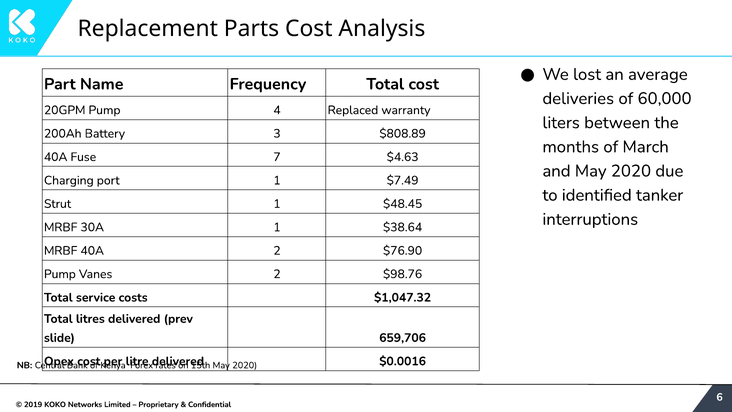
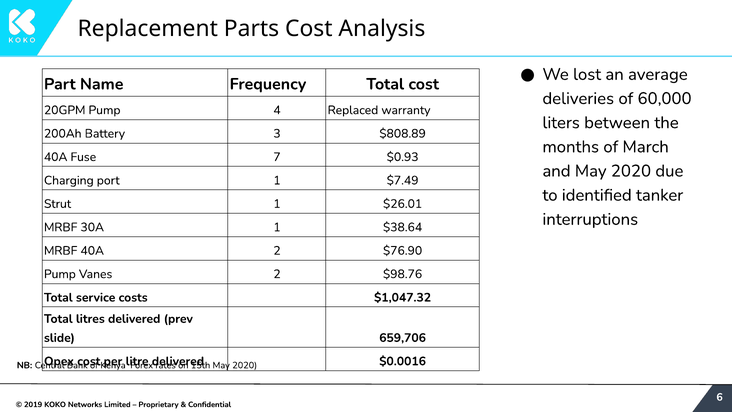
$4.63: $4.63 -> $0.93 (403, 157)
$48.45: $48.45 -> $26.01 (403, 204)
